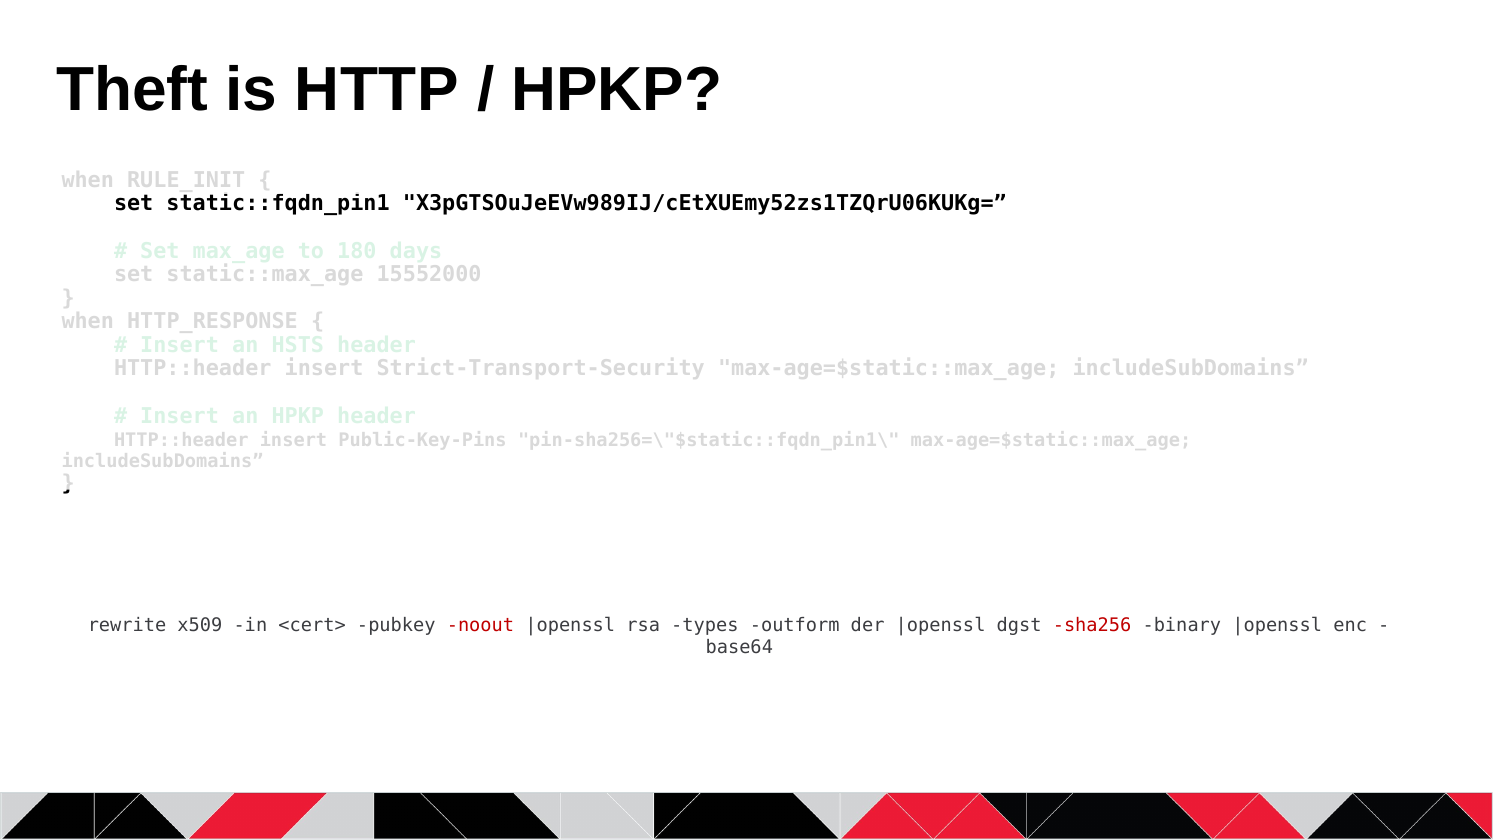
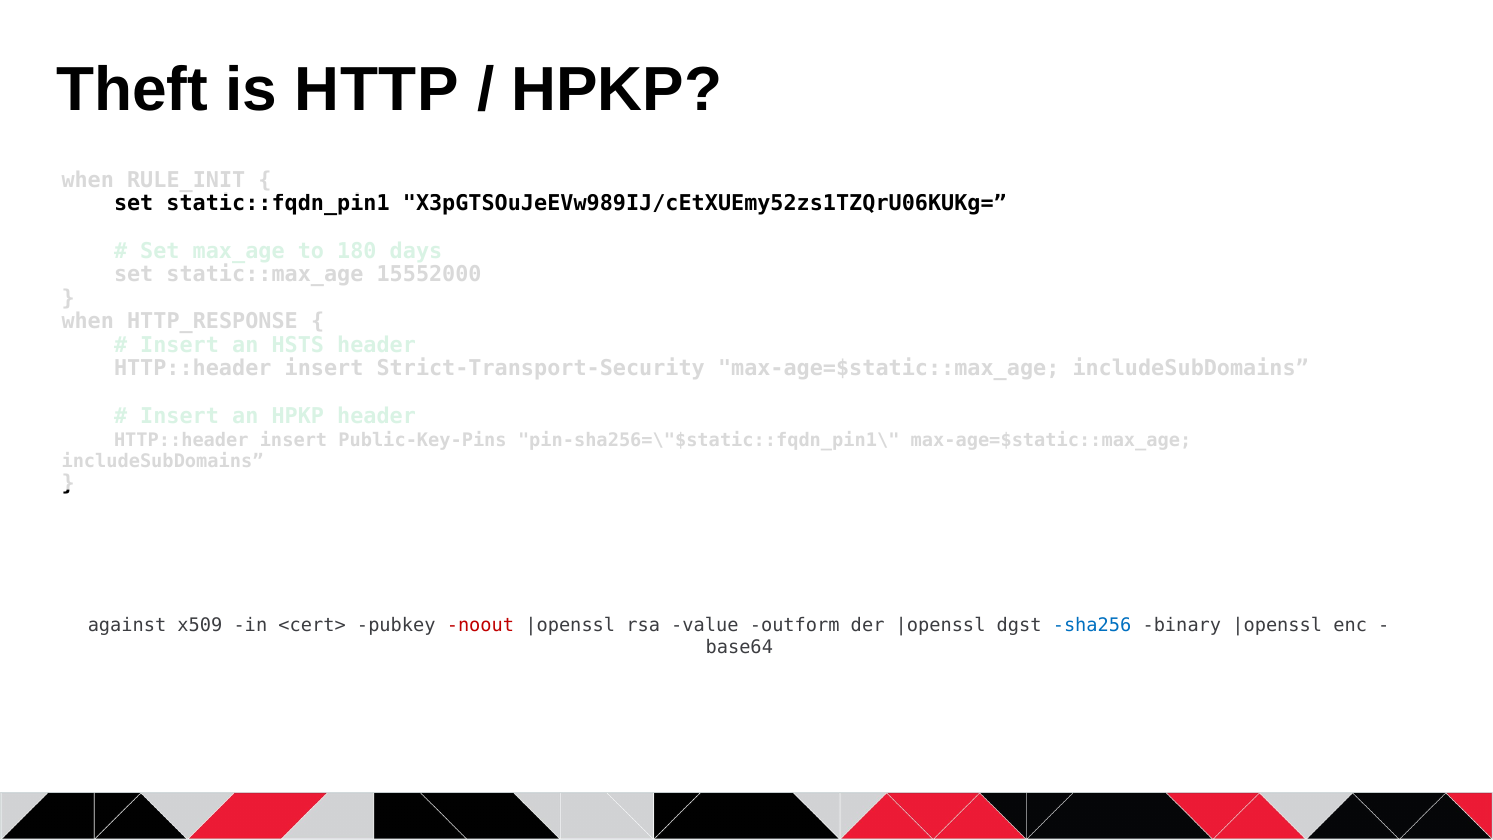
rewrite: rewrite -> against (127, 625)
types: types -> value (705, 625)
sha256 colour: red -> blue (1092, 625)
